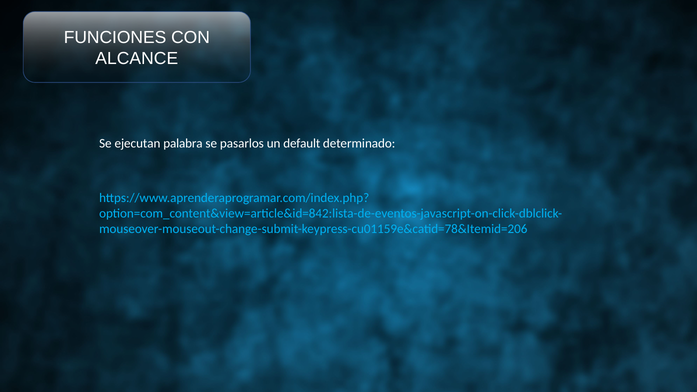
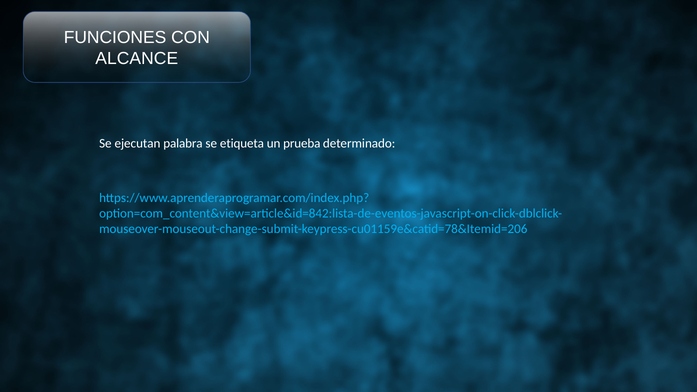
pasarlos: pasarlos -> etiqueta (242, 144)
default: default -> prueba (302, 144)
